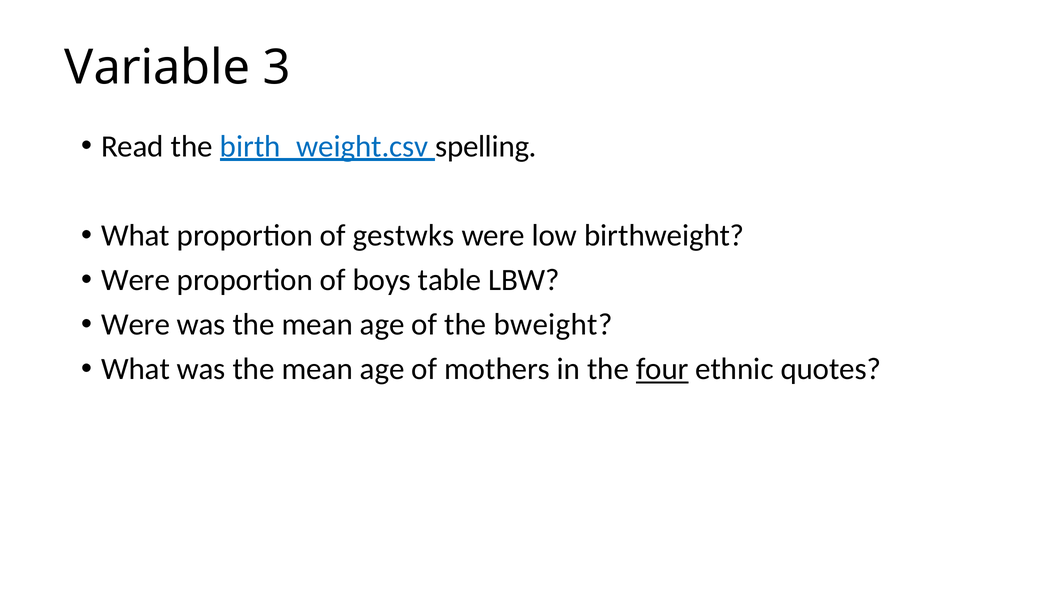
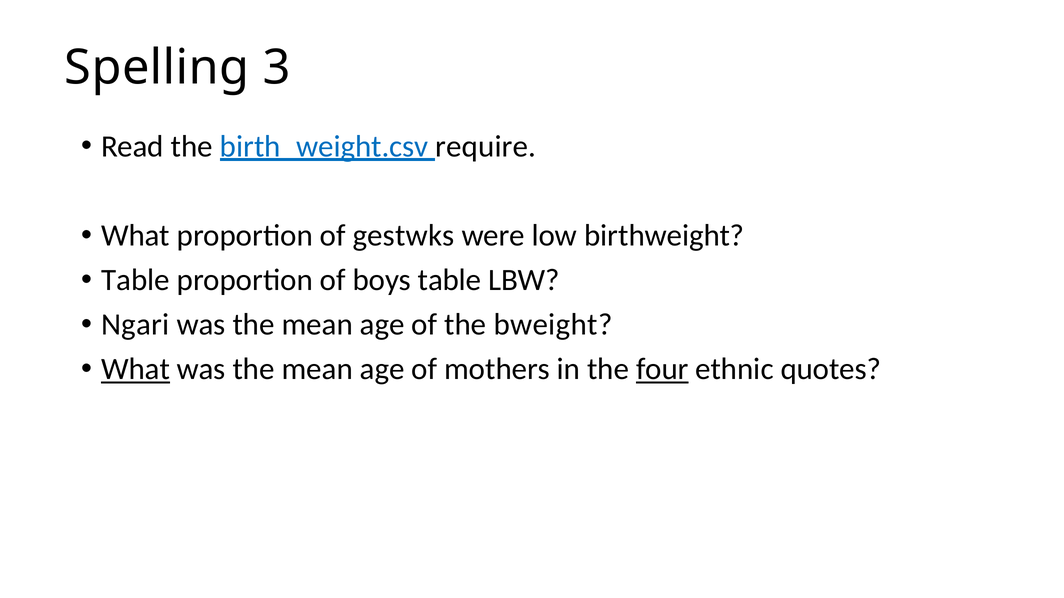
Variable: Variable -> Spelling (157, 68)
spelling: spelling -> require (486, 146)
Were: Were -> Table (135, 280)
Were: Were -> Ngari (135, 325)
What underline: none -> present (135, 370)
